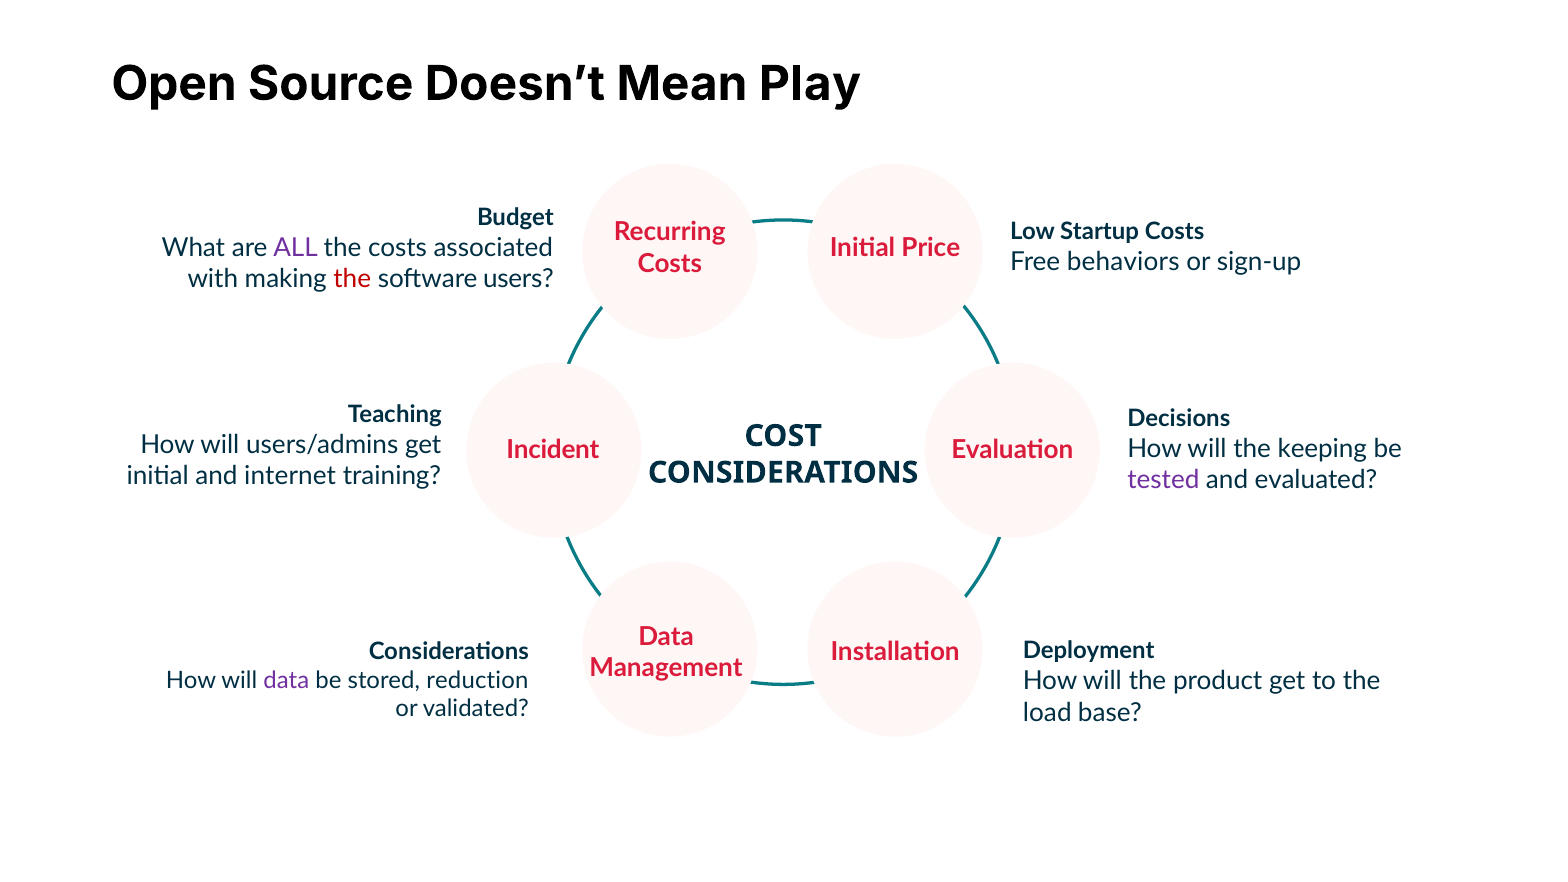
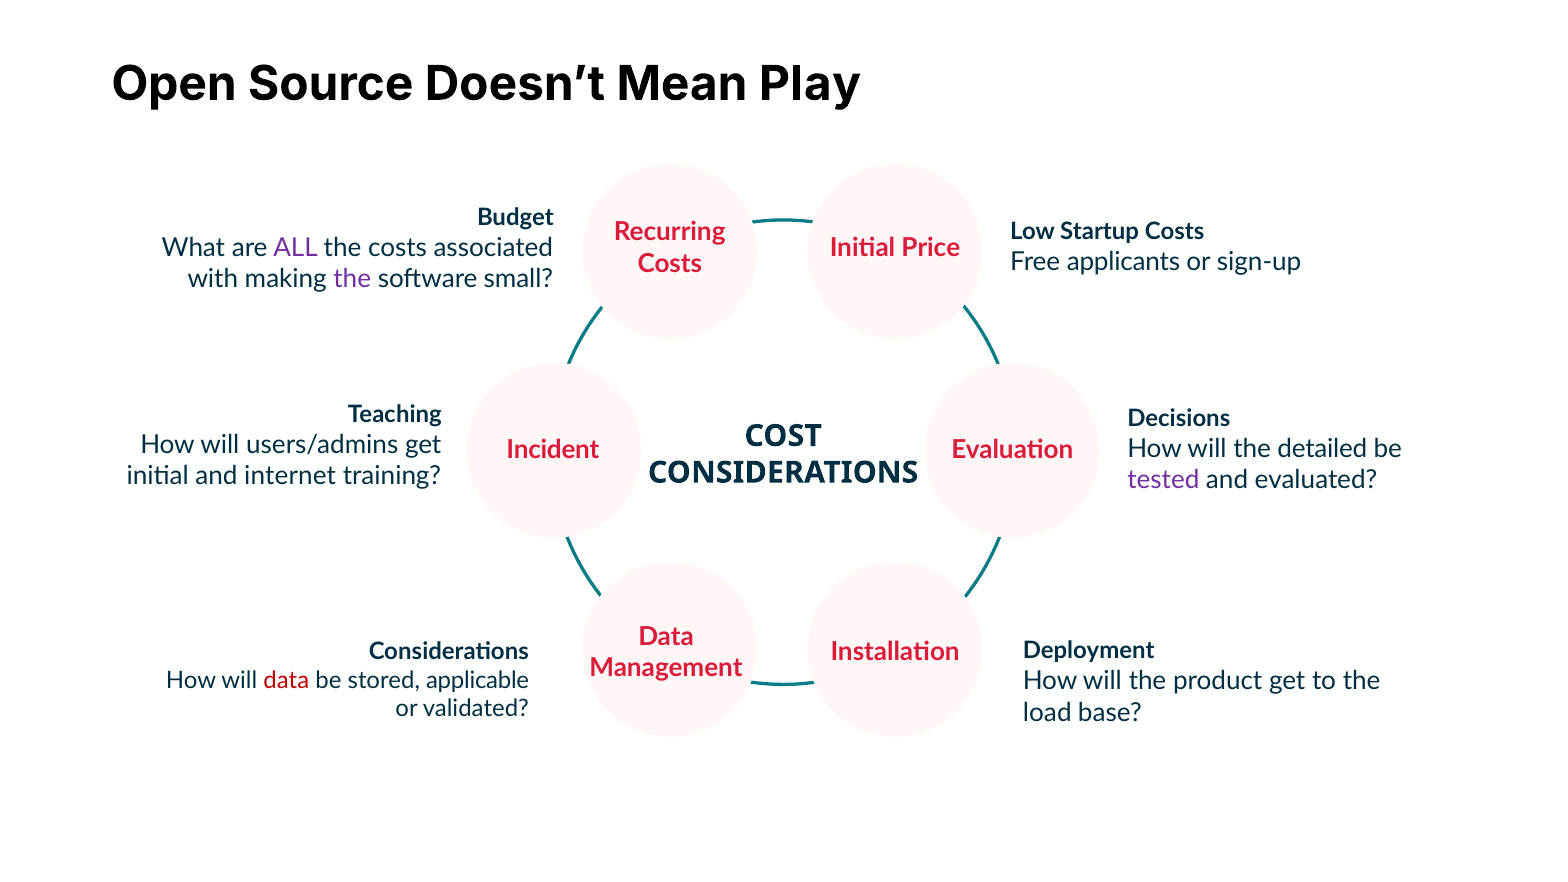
behaviors: behaviors -> applicants (1123, 262)
the colour: red -> purple (352, 279)
users: users -> small (518, 279)
keeping: keeping -> detailed (1322, 449)
data colour: purple -> red (286, 680)
reduction: reduction -> applicable (478, 680)
